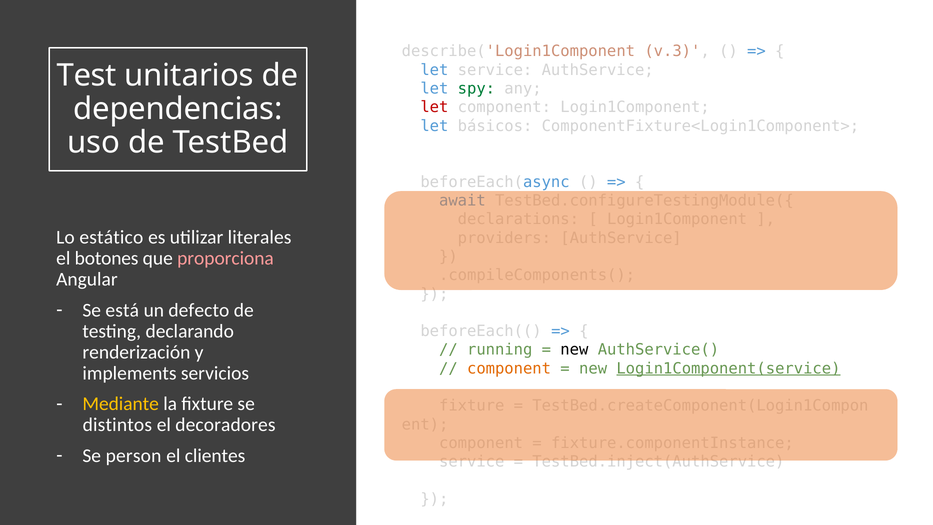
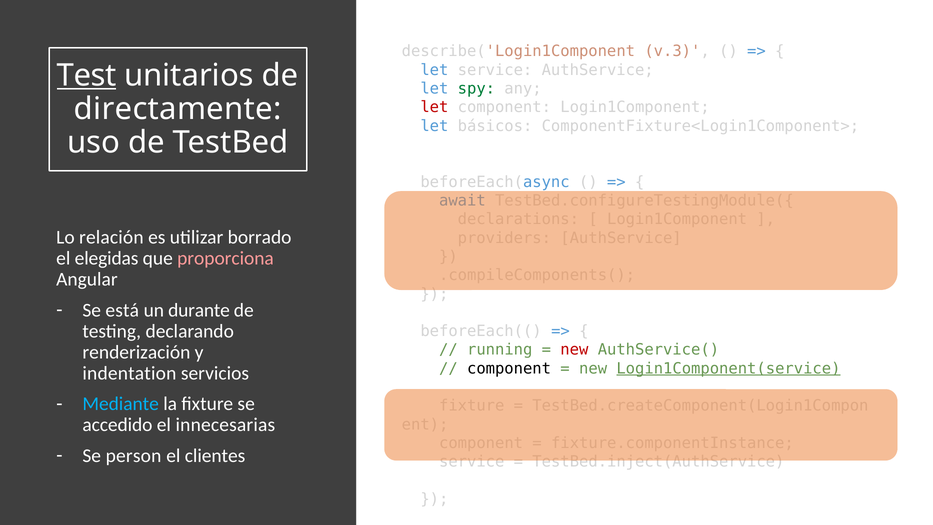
Test underline: none -> present (87, 75)
dependencias: dependencias -> directamente (178, 109)
estático: estático -> relación (111, 237)
literales: literales -> borrado (260, 237)
botones: botones -> elegidas (107, 258)
defecto: defecto -> durante (199, 310)
new colour: black -> red (574, 350)
component colour: orange -> black (509, 368)
implements: implements -> indentation (129, 373)
Mediante colour: yellow -> light blue (121, 404)
distintos: distintos -> accedido (117, 425)
decoradores: decoradores -> innecesarias (225, 425)
